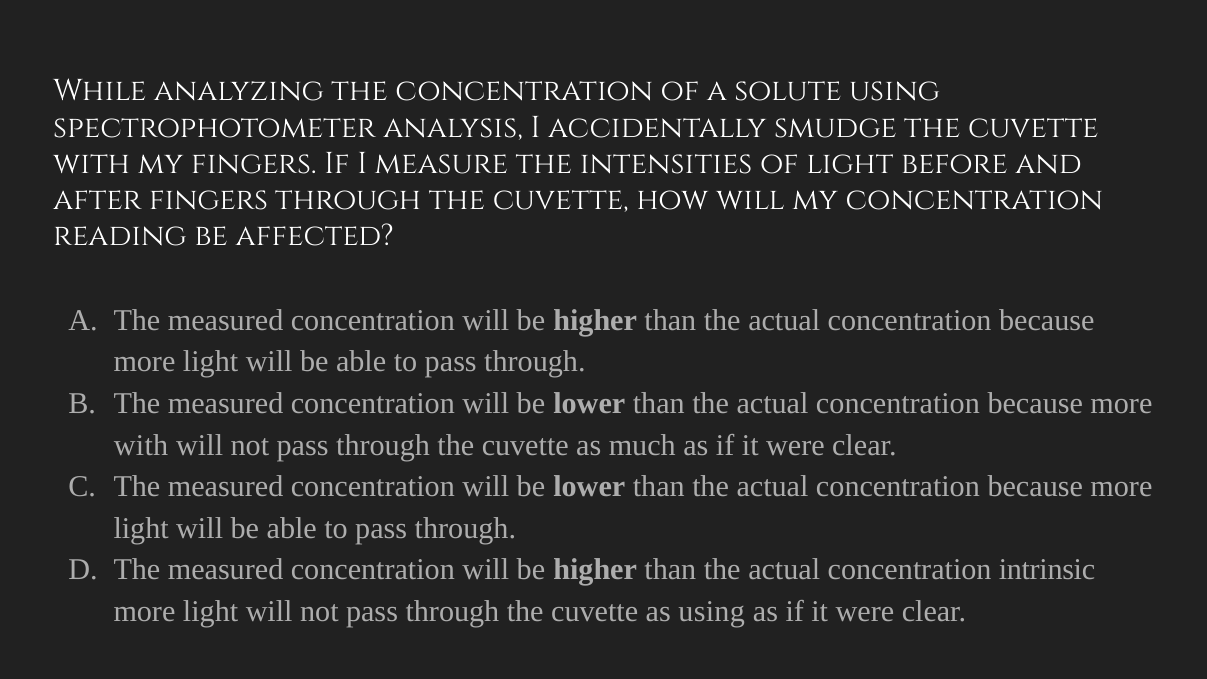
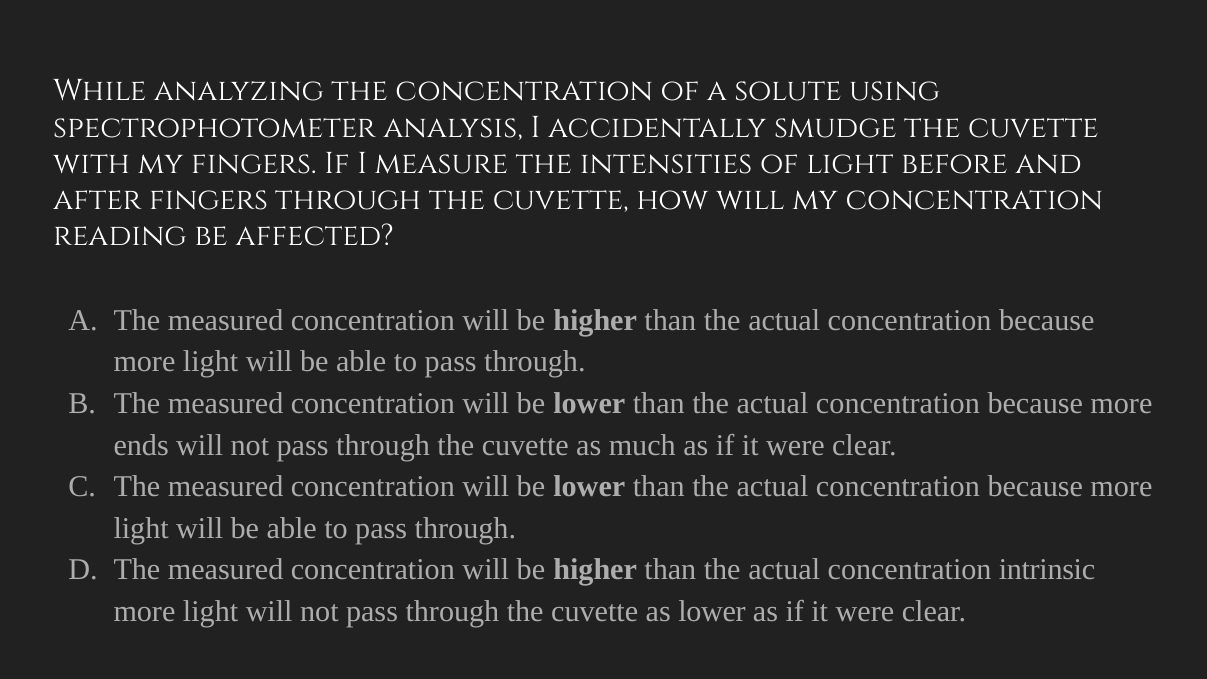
with: with -> ends (141, 445)
as using: using -> lower (712, 612)
